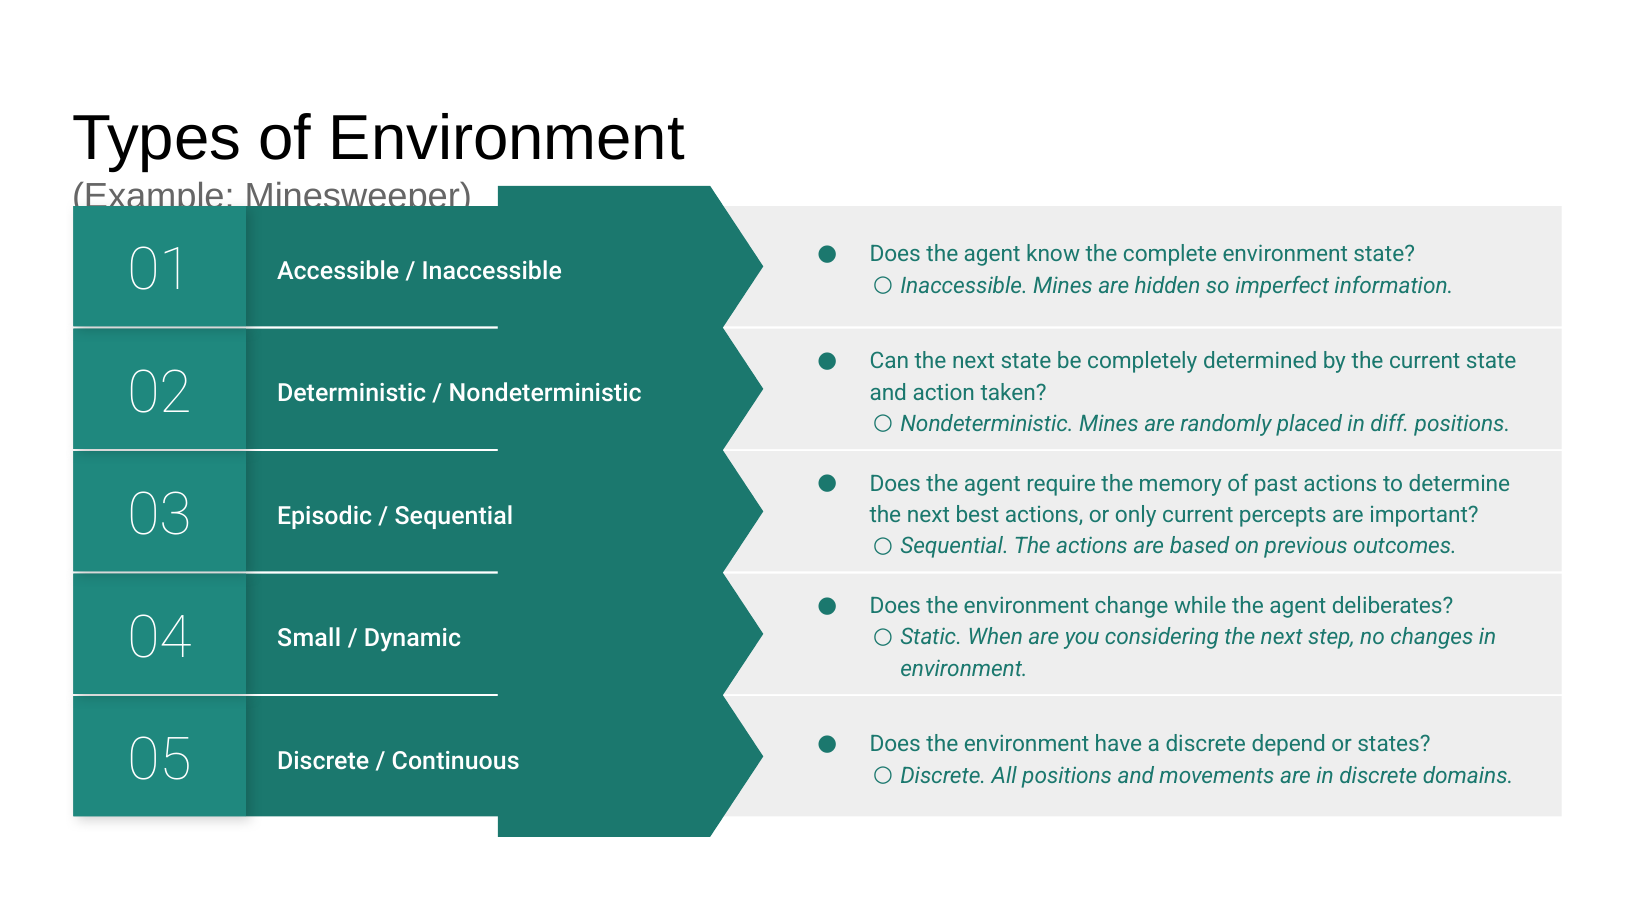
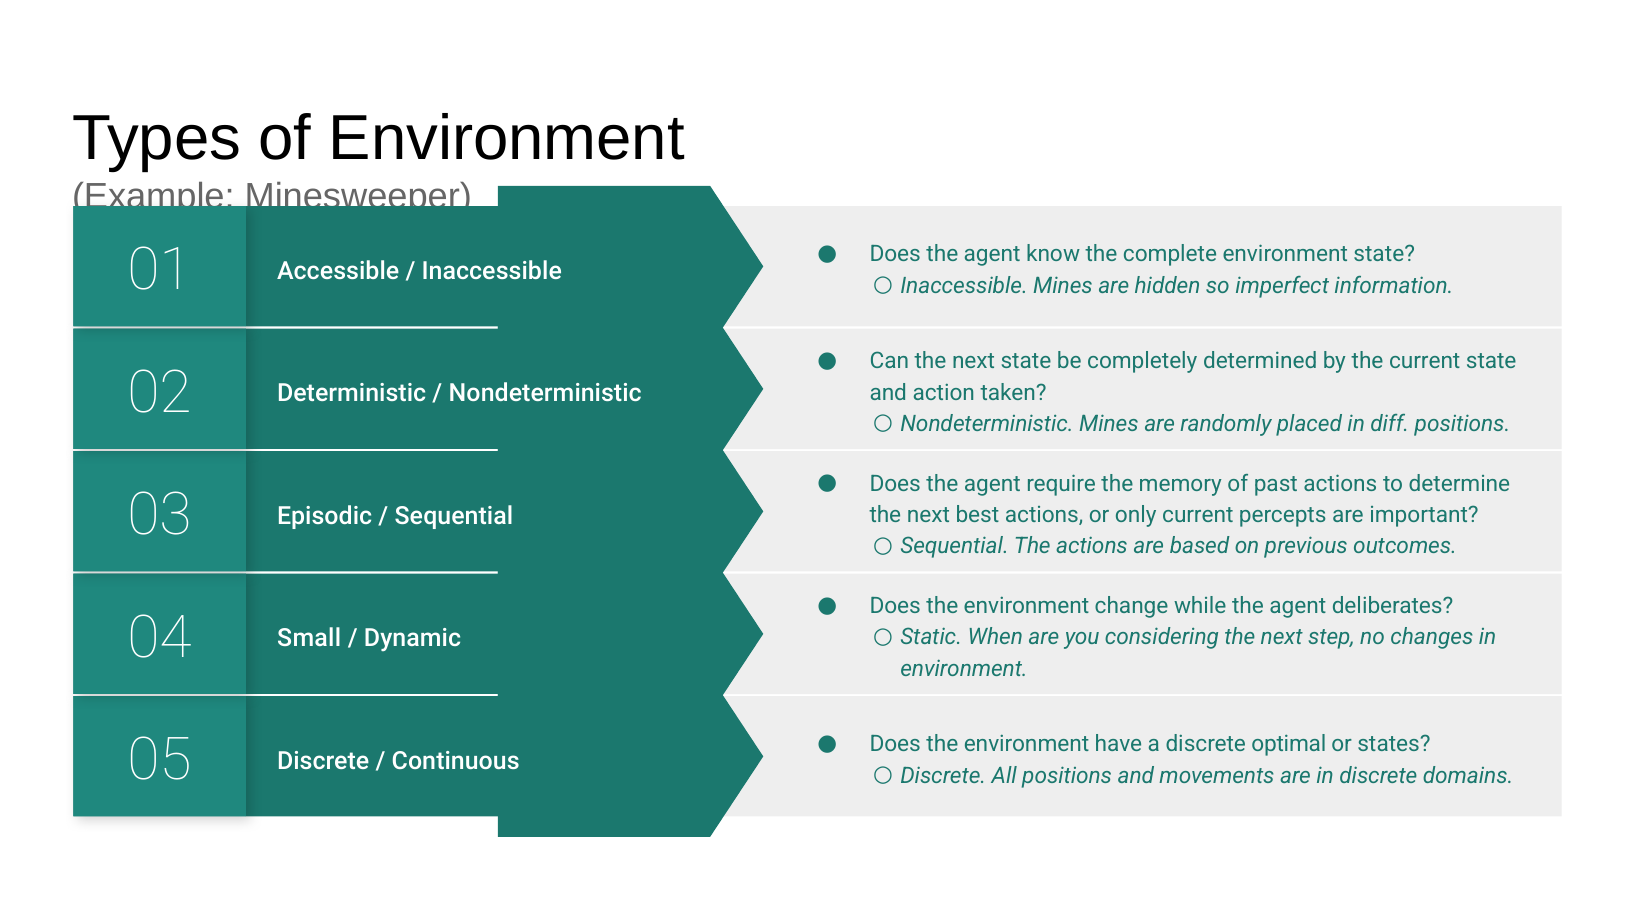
depend: depend -> optimal (1289, 744)
